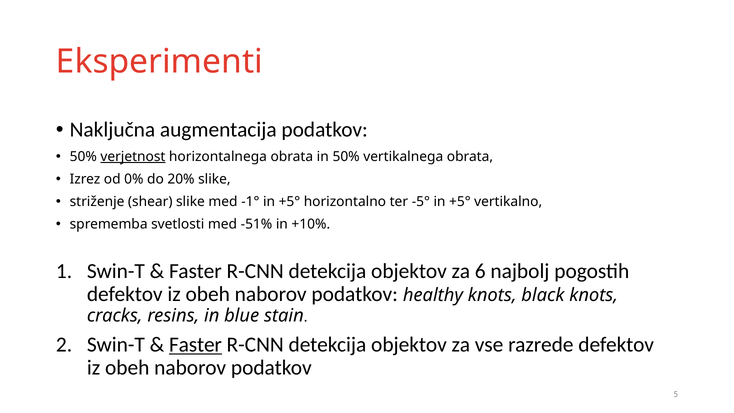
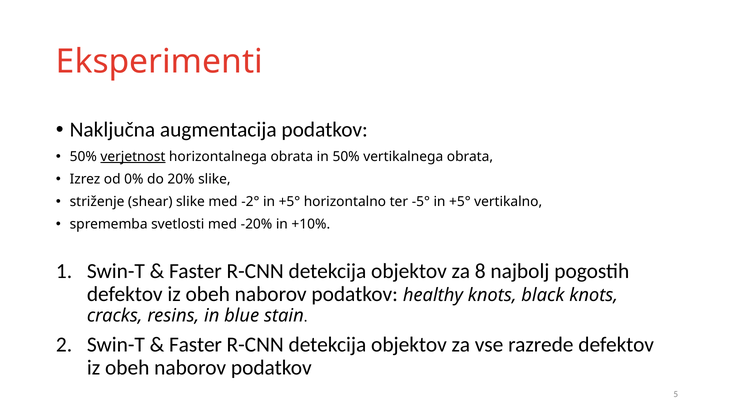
-1°: -1° -> -2° (250, 202)
-51%: -51% -> -20% (257, 224)
6: 6 -> 8 (480, 271)
Faster underline: present -> none (196, 345)
